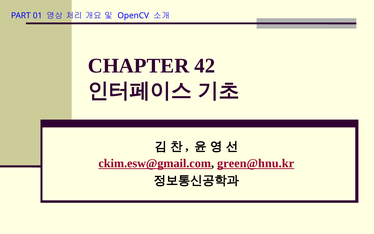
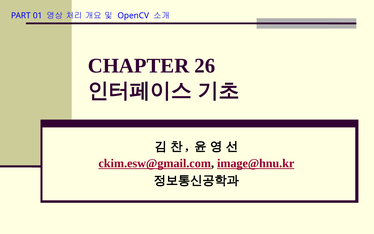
42: 42 -> 26 (205, 66)
green@hnu.kr: green@hnu.kr -> image@hnu.kr (256, 163)
